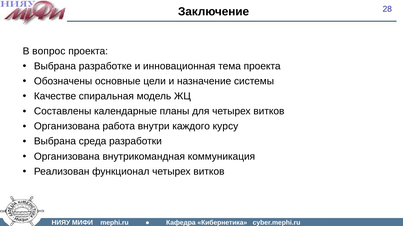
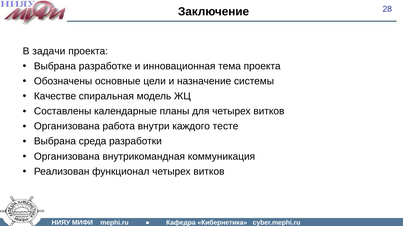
вопрос: вопрос -> задачи (49, 51)
курсу: курсу -> тесте (226, 127)
